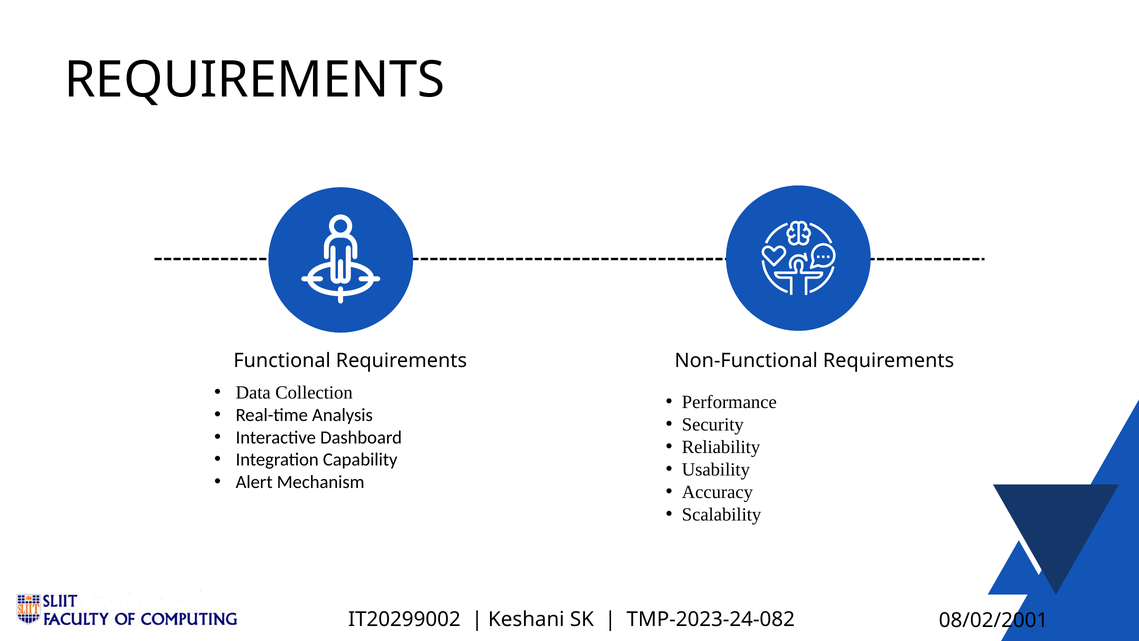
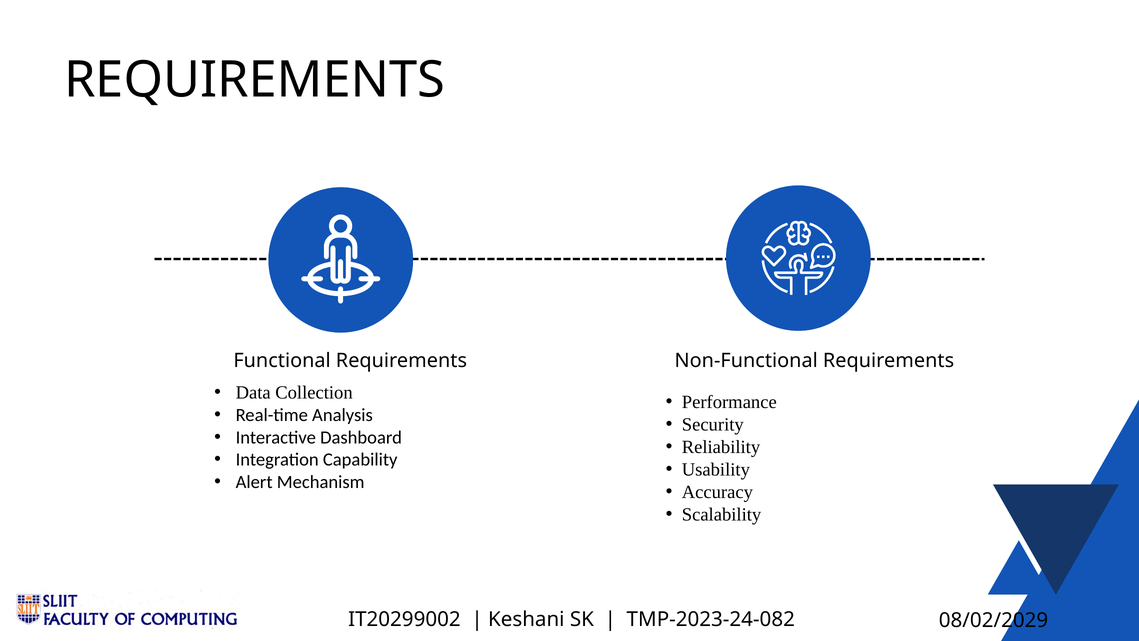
08/02/2001: 08/02/2001 -> 08/02/2029 (994, 620)
